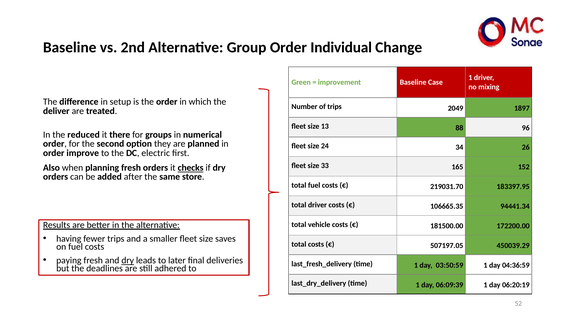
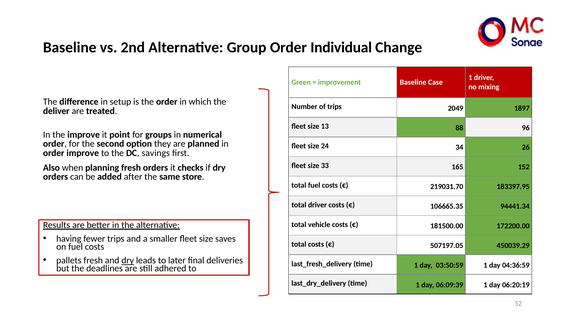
the reduced: reduced -> improve (84, 135)
there: there -> point (120, 135)
electric: electric -> savings (156, 153)
checks underline: present -> none (191, 168)
paying: paying -> pallets (69, 260)
